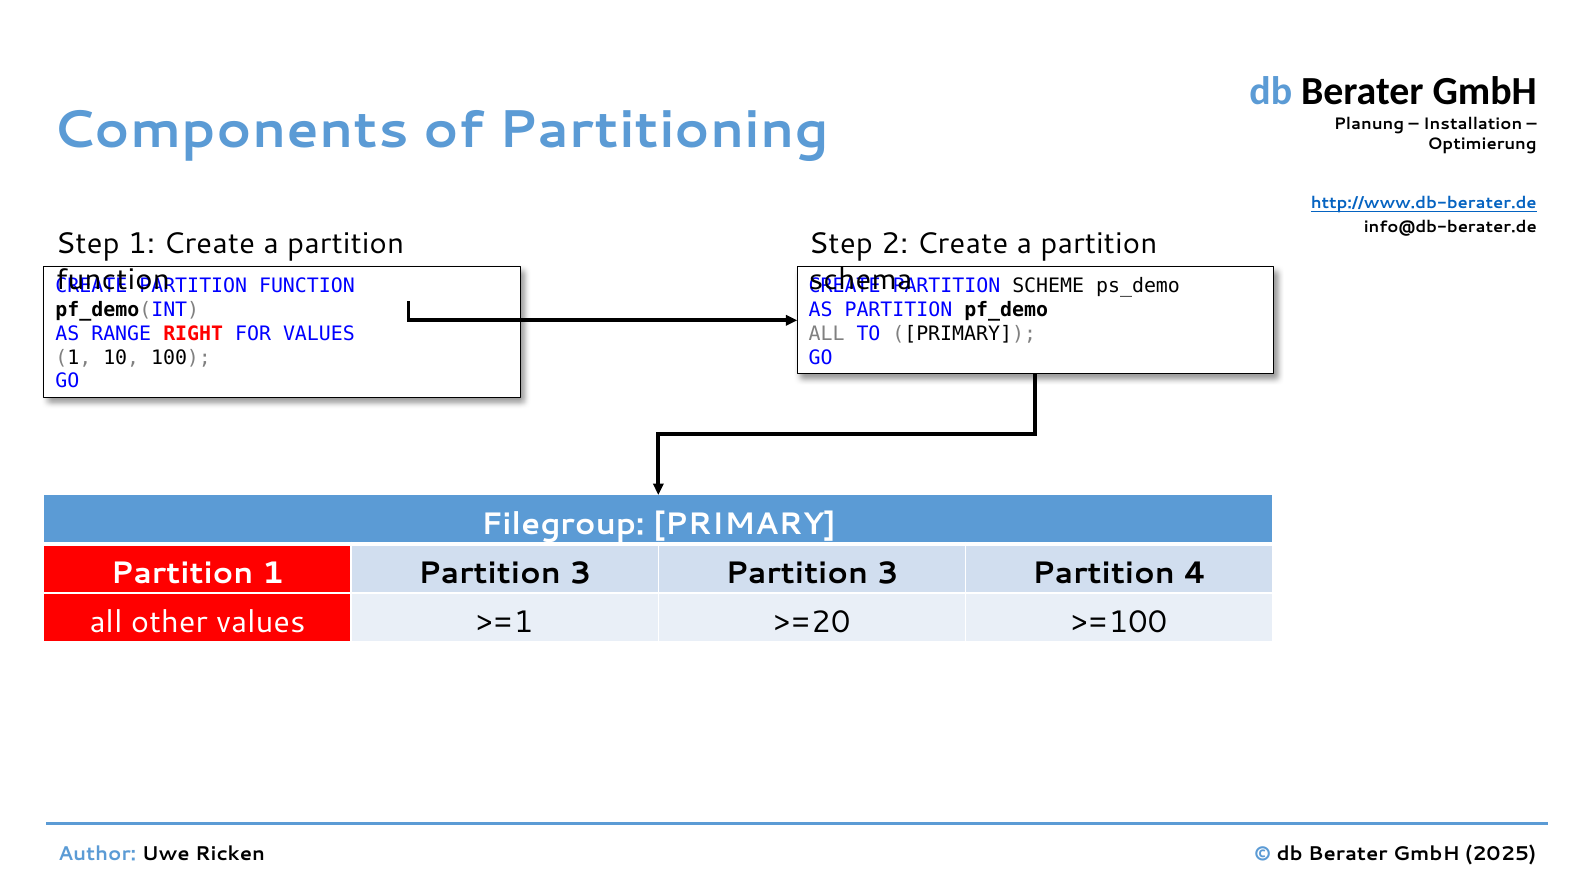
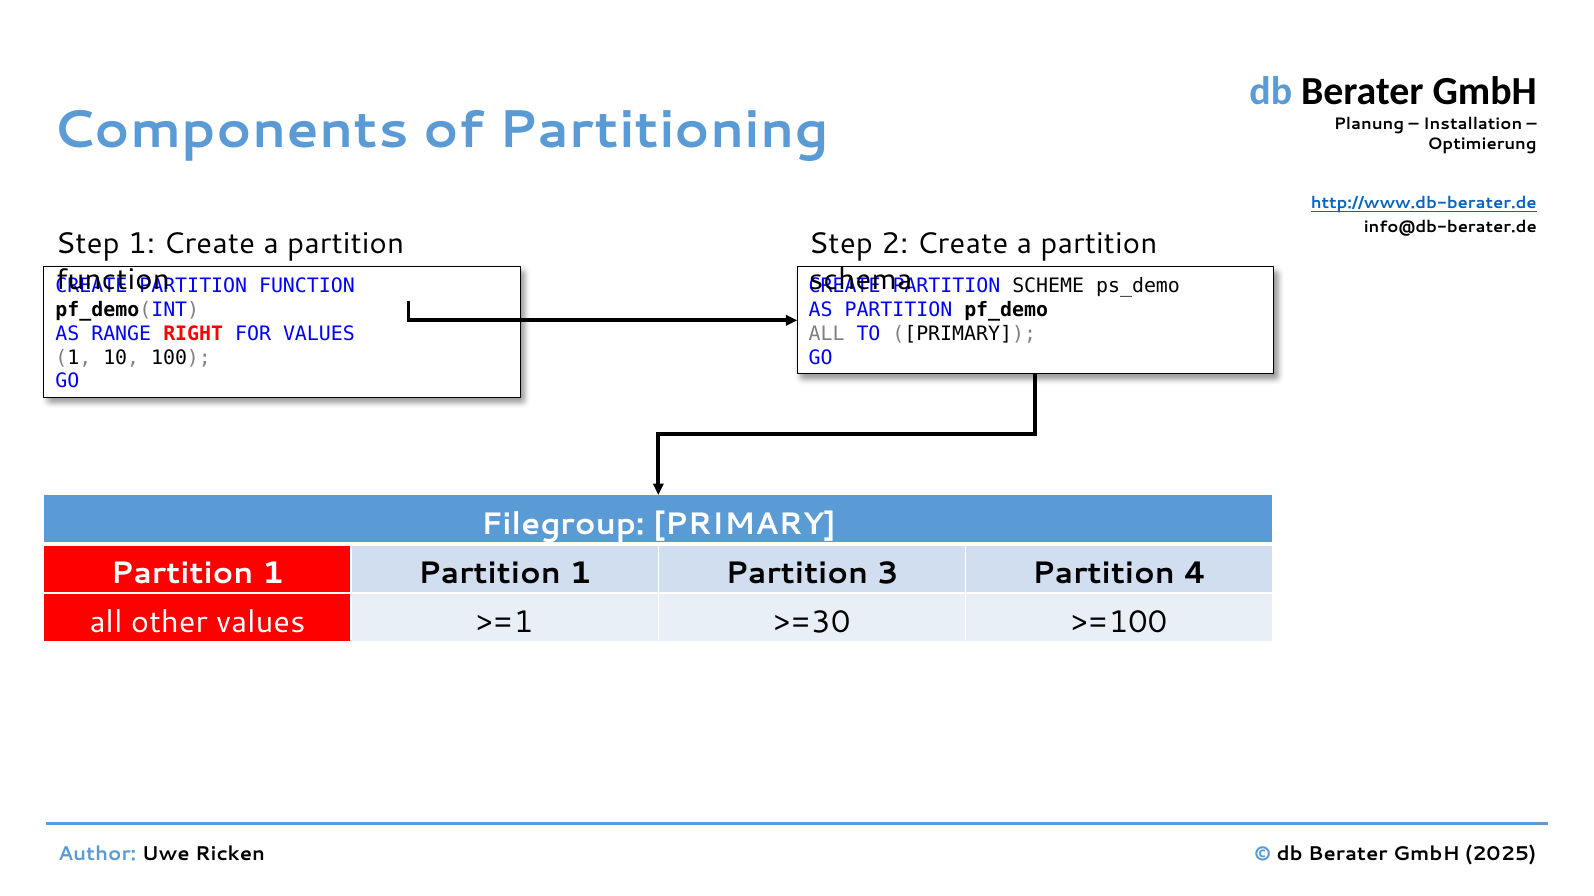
1 Partition 3: 3 -> 1 (580, 574)
>=20: >=20 -> >=30 (812, 623)
